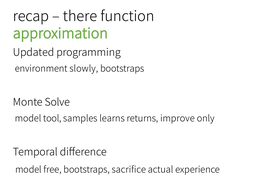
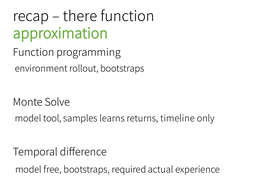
Updated: Updated -> Function (34, 52)
slowly: slowly -> rollout (84, 68)
improve: improve -> timeline (178, 118)
sacrifice: sacrifice -> required (129, 169)
